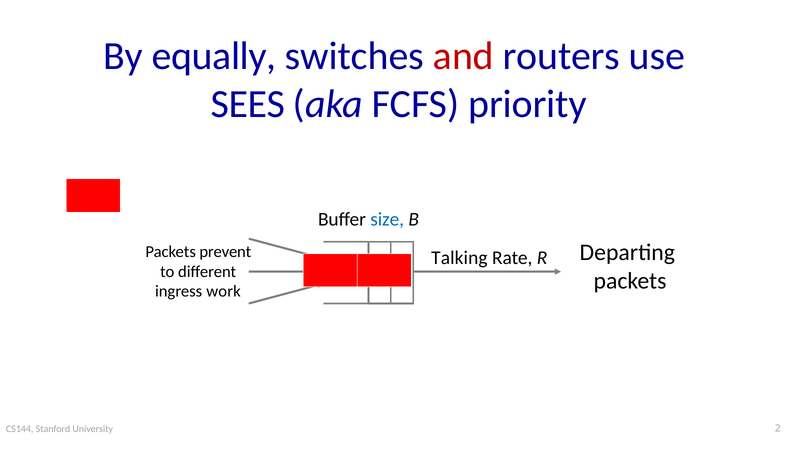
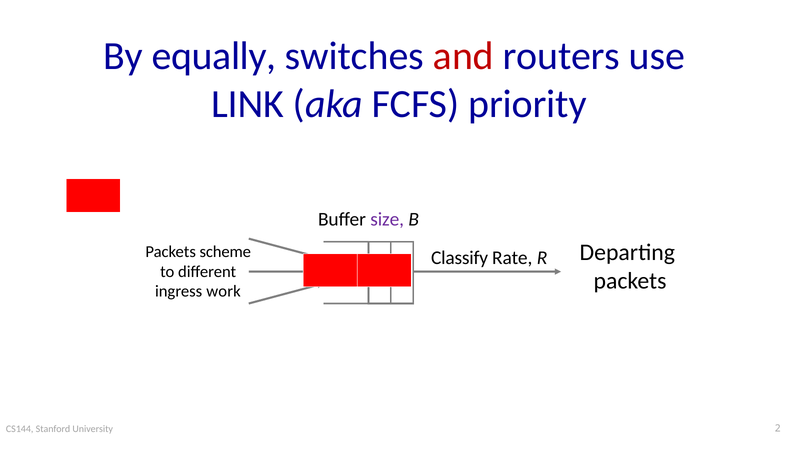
SEES: SEES -> LINK (248, 104)
size colour: blue -> purple (387, 220)
prevent: prevent -> scheme (225, 252)
Talking: Talking -> Classify (460, 258)
